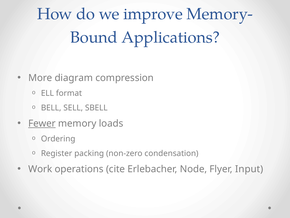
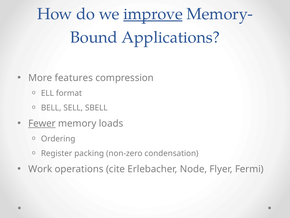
improve underline: none -> present (153, 14)
diagram: diagram -> features (74, 78)
Input: Input -> Fermi (249, 169)
